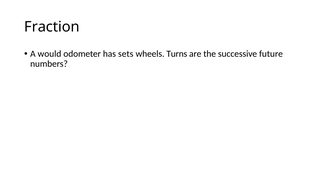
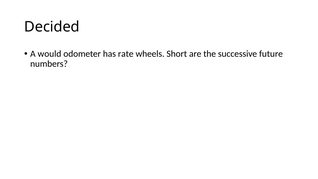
Fraction: Fraction -> Decided (52, 27)
sets: sets -> rate (126, 54)
Turns: Turns -> Short (177, 54)
